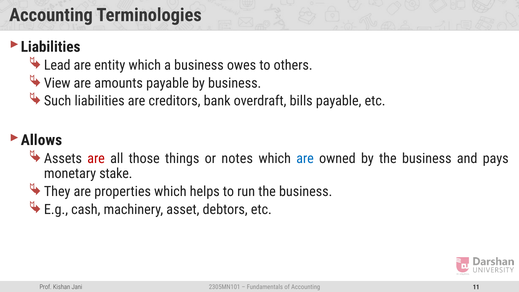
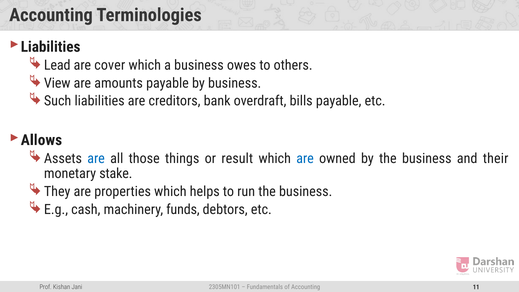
entity: entity -> cover (110, 65)
are colour: red -> blue (96, 158)
notes: notes -> result (237, 158)
pays: pays -> their (496, 158)
asset: asset -> funds (183, 209)
